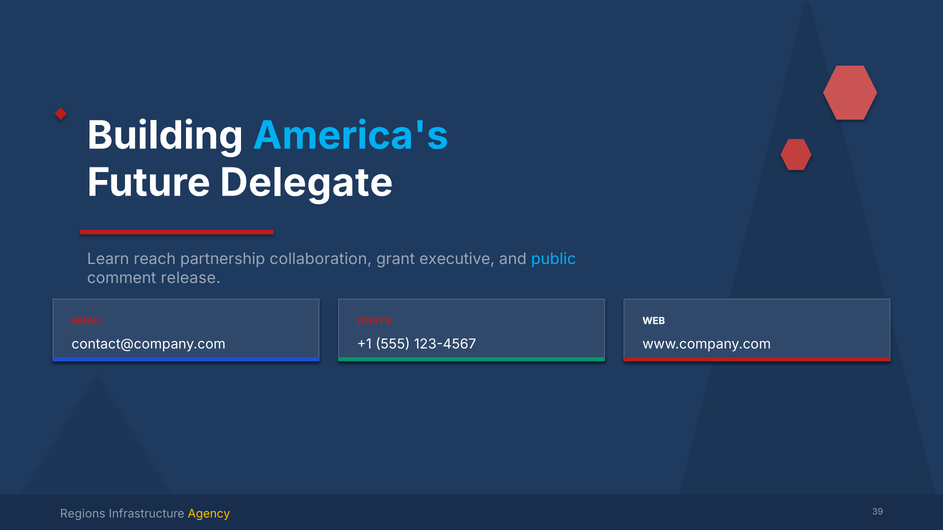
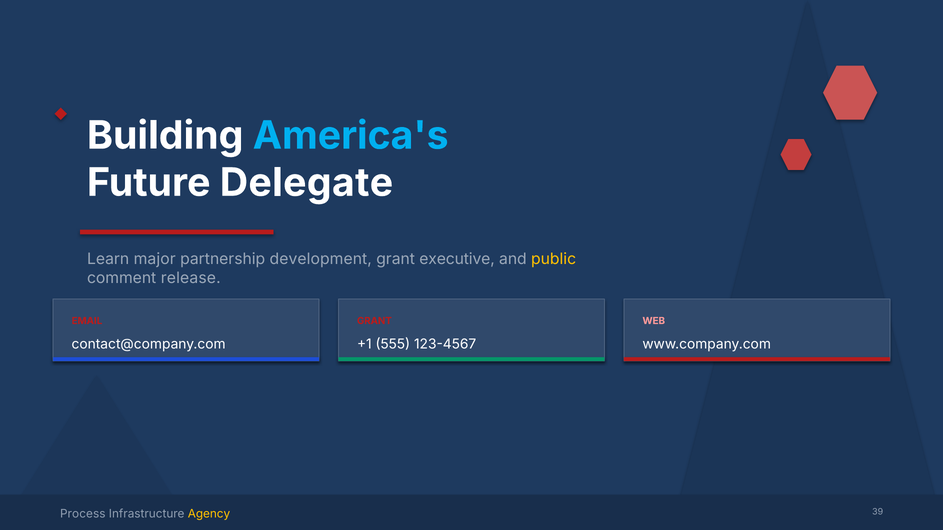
reach: reach -> major (155, 259)
collaboration: collaboration -> development (321, 259)
public colour: light blue -> yellow (554, 259)
COSTS: COSTS -> GRANT (374, 321)
WEB colour: white -> pink (654, 321)
Regions: Regions -> Process (83, 514)
